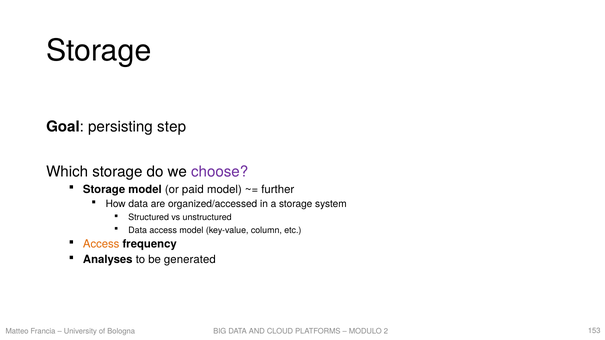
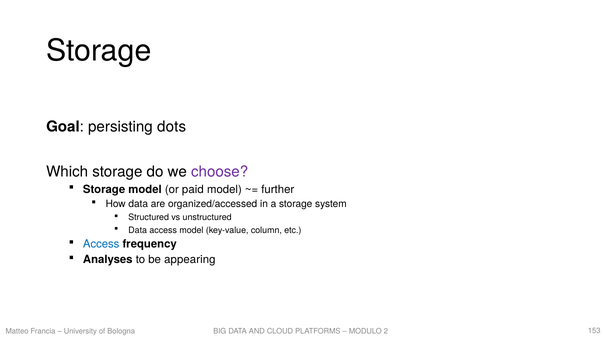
step: step -> dots (172, 127)
Access colour: orange -> blue (101, 244)
generated: generated -> appearing (190, 260)
